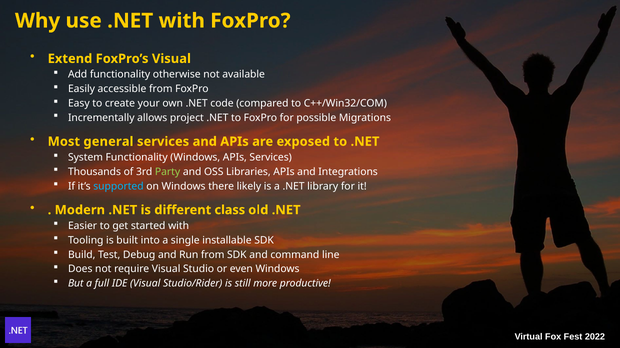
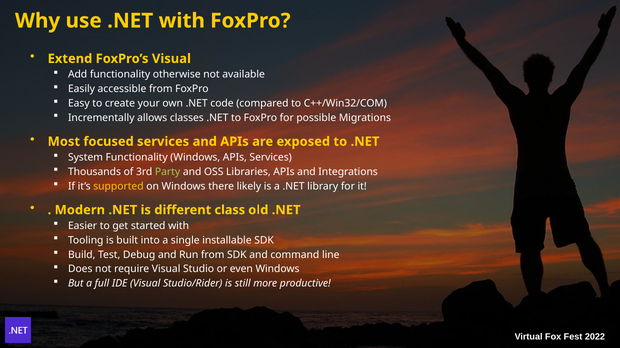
project: project -> classes (187, 118)
general: general -> focused (109, 142)
supported colour: light blue -> yellow (118, 187)
